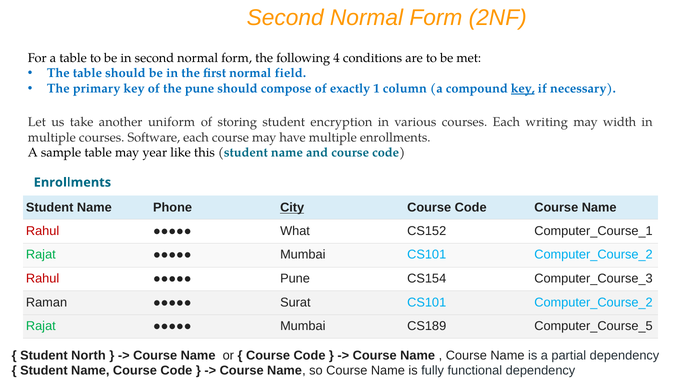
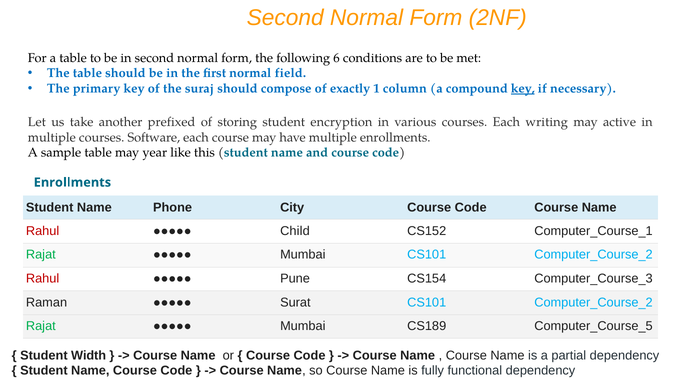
4: 4 -> 6 (337, 58)
the pune: pune -> suraj (199, 89)
uniform: uniform -> prefixed (172, 122)
width: width -> active (620, 122)
City underline: present -> none (292, 208)
What: What -> Child (295, 231)
North: North -> Width (89, 356)
